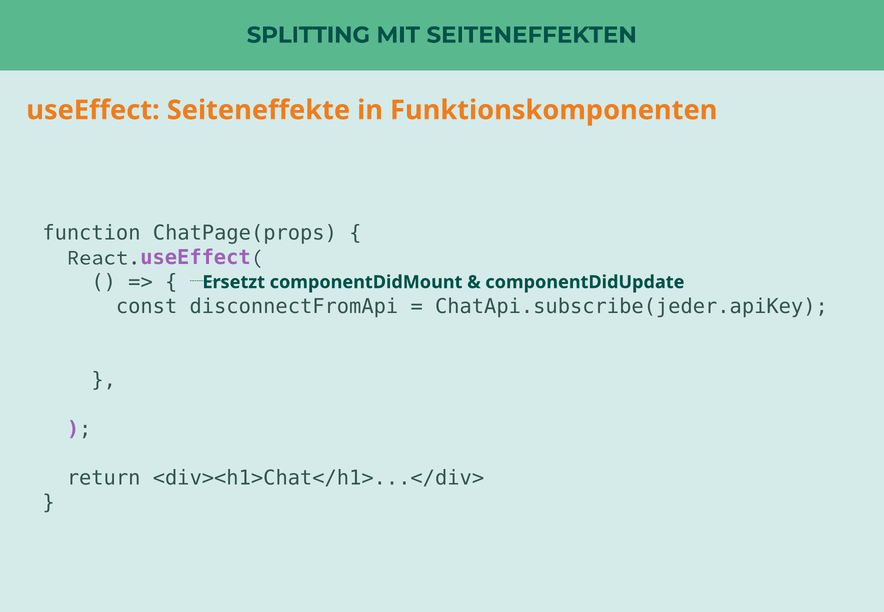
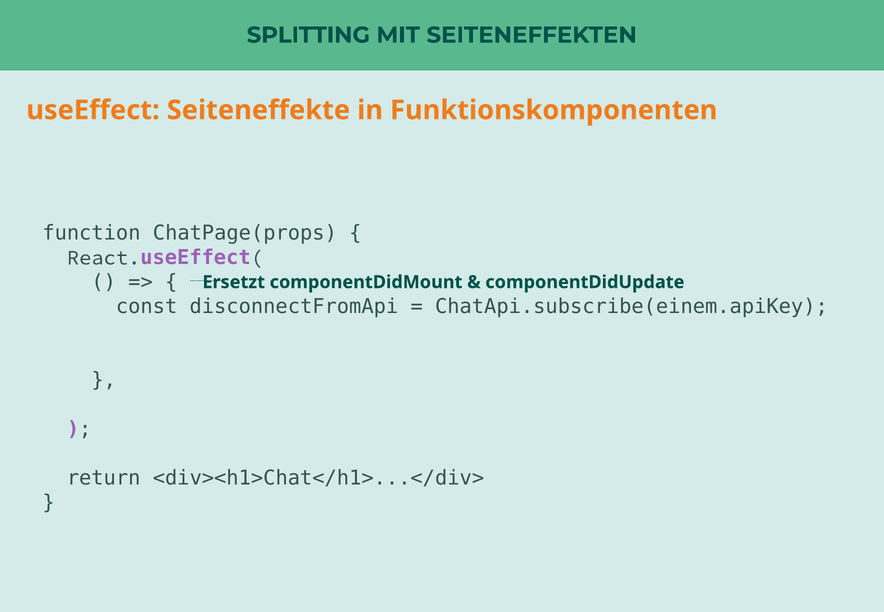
ChatApi.subscribe(jeder.apiKey: ChatApi.subscribe(jeder.apiKey -> ChatApi.subscribe(einem.apiKey (631, 307)
